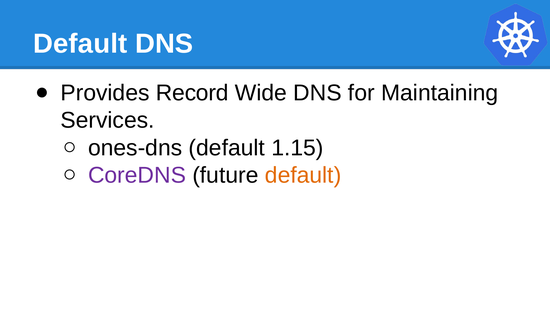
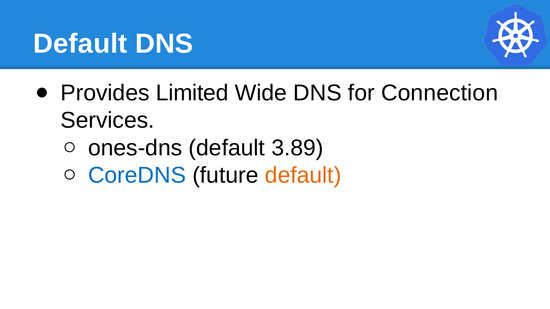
Record: Record -> Limited (192, 93)
Maintaining: Maintaining -> Connection (440, 93)
1.15: 1.15 -> 3.89 (297, 148)
CoreDNS colour: purple -> blue (137, 176)
